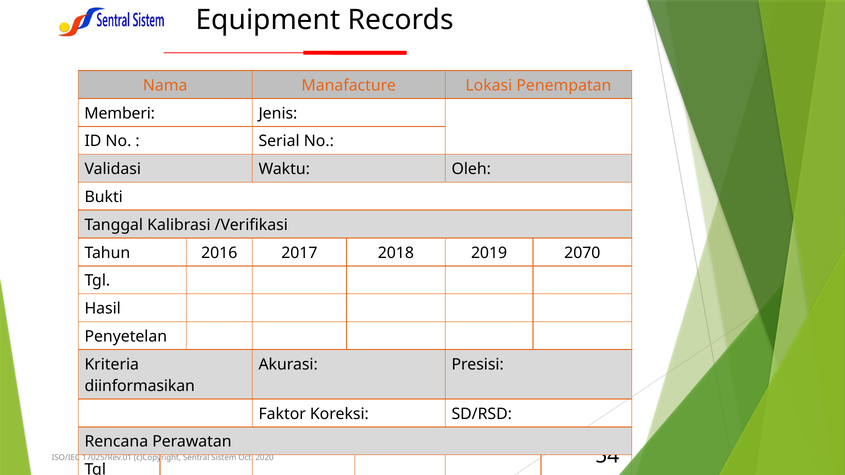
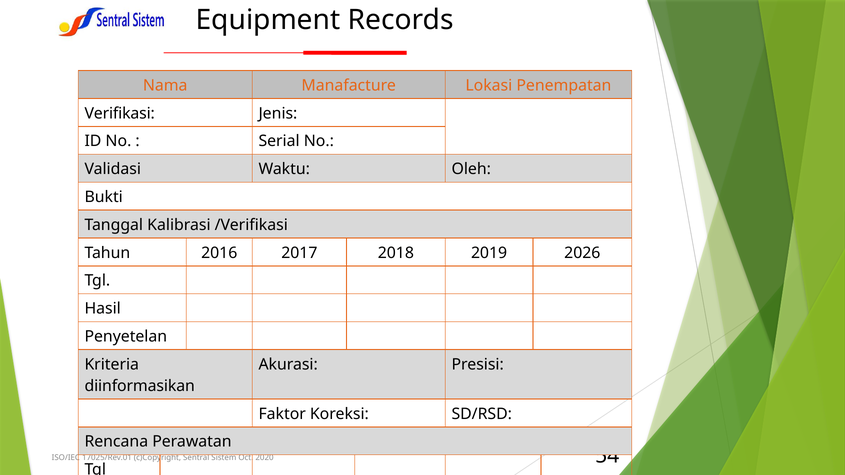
Memberi: Memberi -> Verifikasi (120, 113)
2070: 2070 -> 2026 (582, 253)
